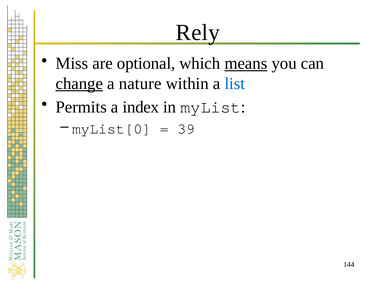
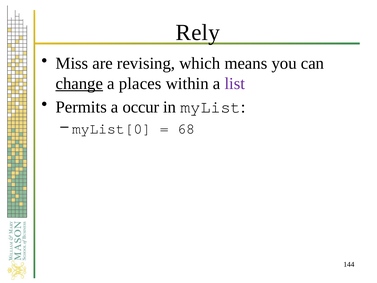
optional: optional -> revising (146, 63)
means underline: present -> none (246, 63)
nature: nature -> places (140, 83)
list colour: blue -> purple (235, 83)
index: index -> occur (141, 107)
39: 39 -> 68 (186, 129)
